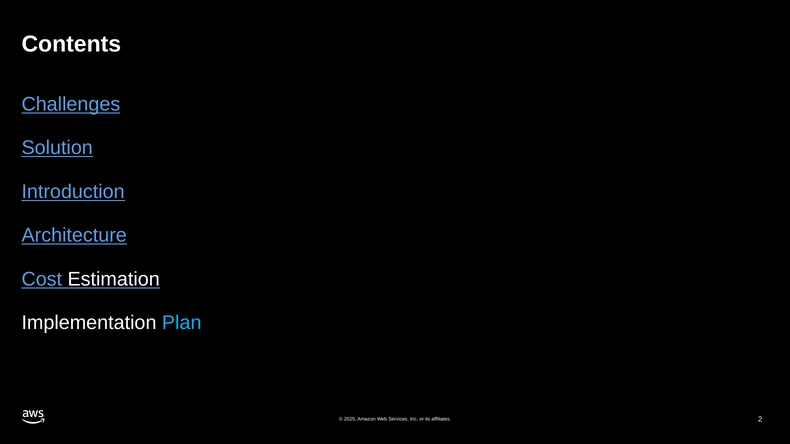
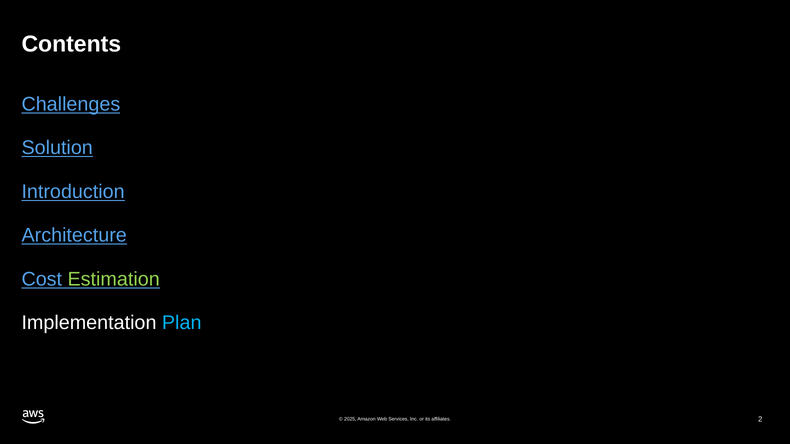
Estimation colour: white -> light green (114, 279)
